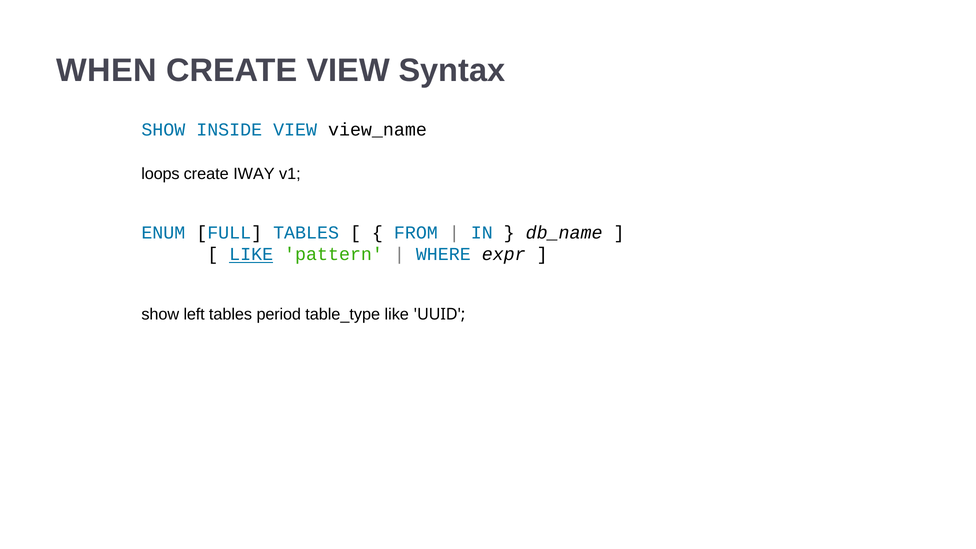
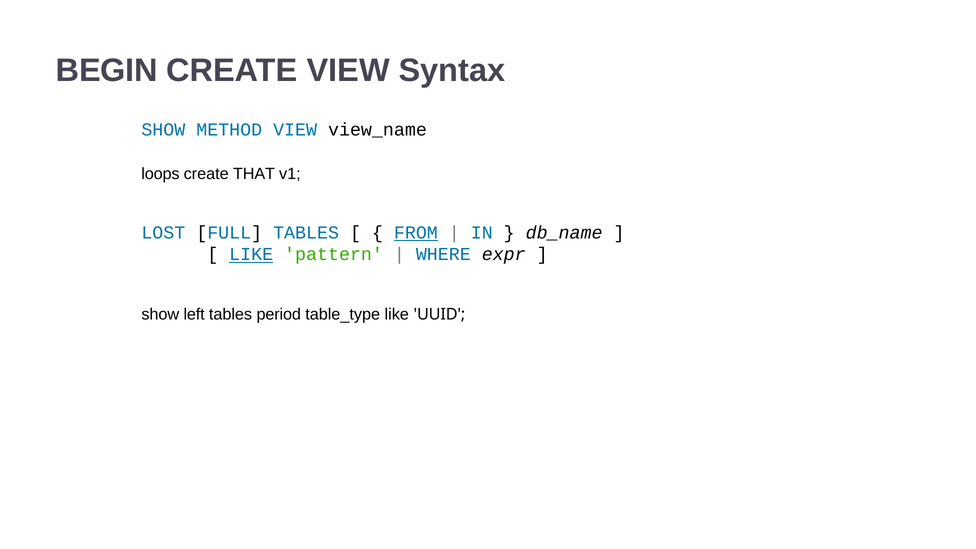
WHEN: WHEN -> BEGIN (107, 71)
INSIDE: INSIDE -> METHOD (229, 130)
IWAY: IWAY -> THAT (254, 174)
ENUM: ENUM -> LOST (163, 232)
FROM underline: none -> present (416, 232)
